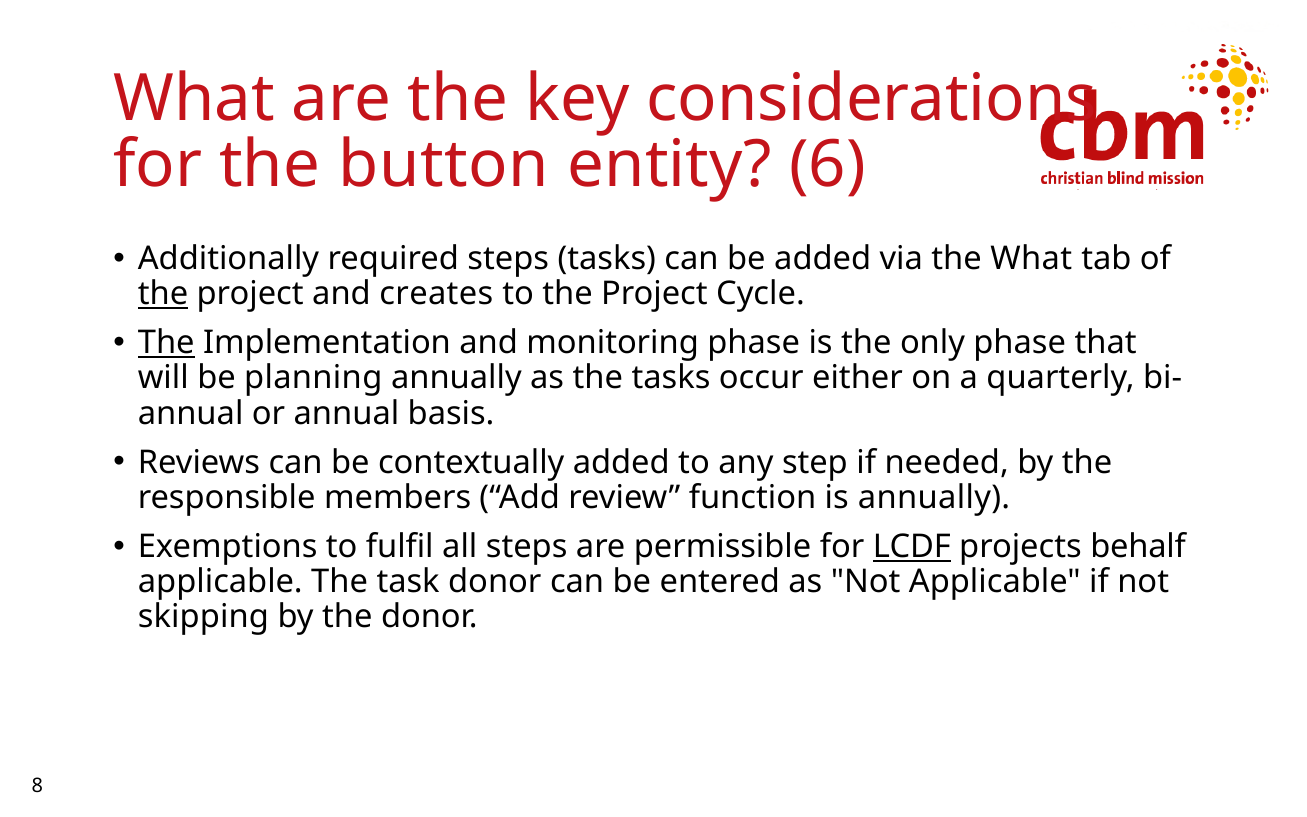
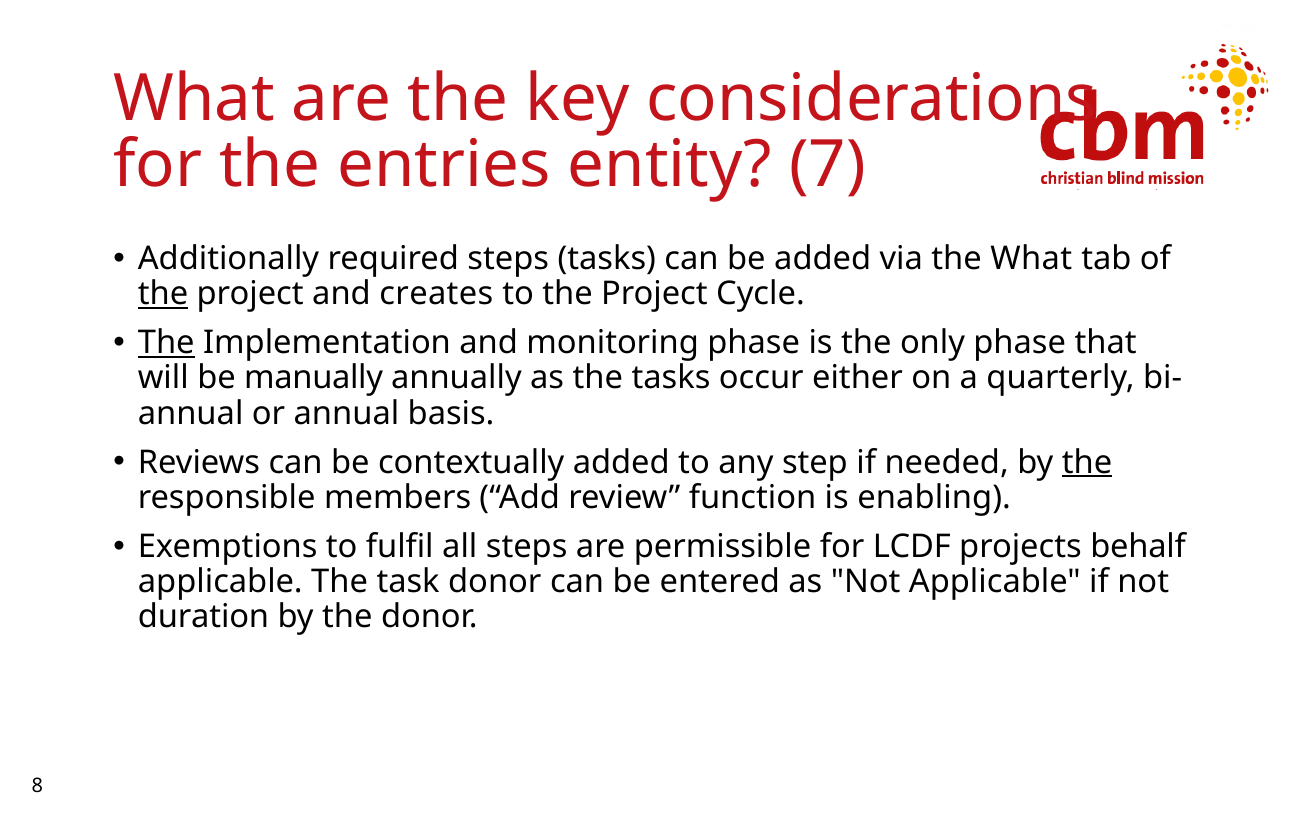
button: button -> entries (444, 164)
6: 6 -> 7 (827, 164)
planning: planning -> manually (314, 378)
the underline: none -> present (1087, 462)
is annually: annually -> enabling (934, 498)
LCDF underline: present -> none (912, 546)
skipping: skipping -> duration (204, 617)
